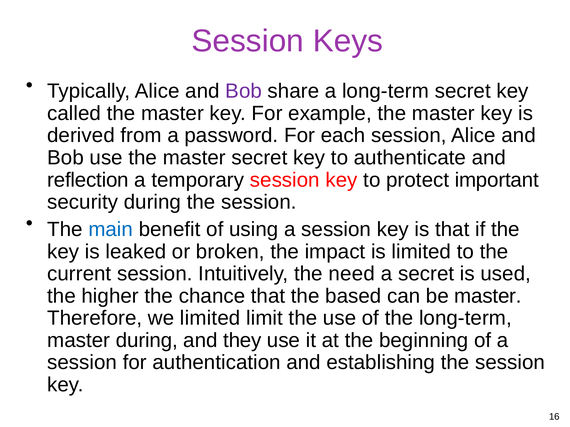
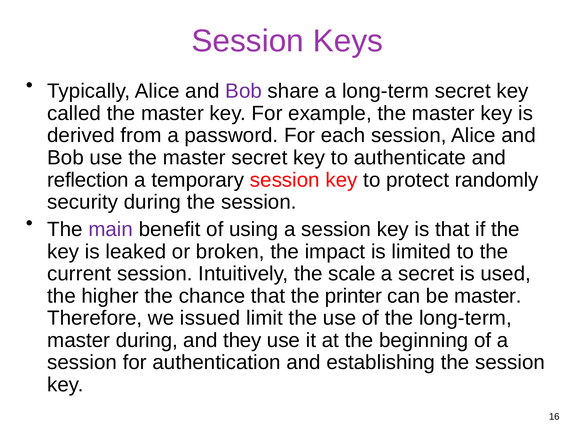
important: important -> randomly (497, 180)
main colour: blue -> purple (111, 230)
need: need -> scale (352, 274)
based: based -> printer (353, 296)
we limited: limited -> issued (210, 319)
